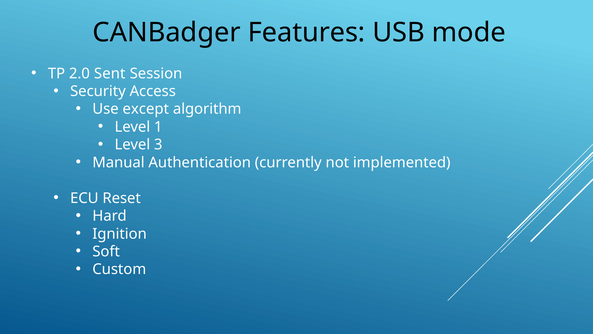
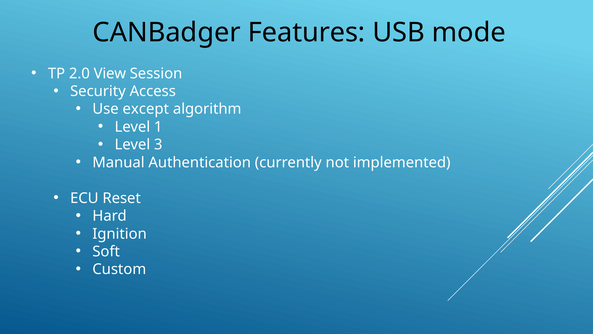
Sent: Sent -> View (110, 73)
